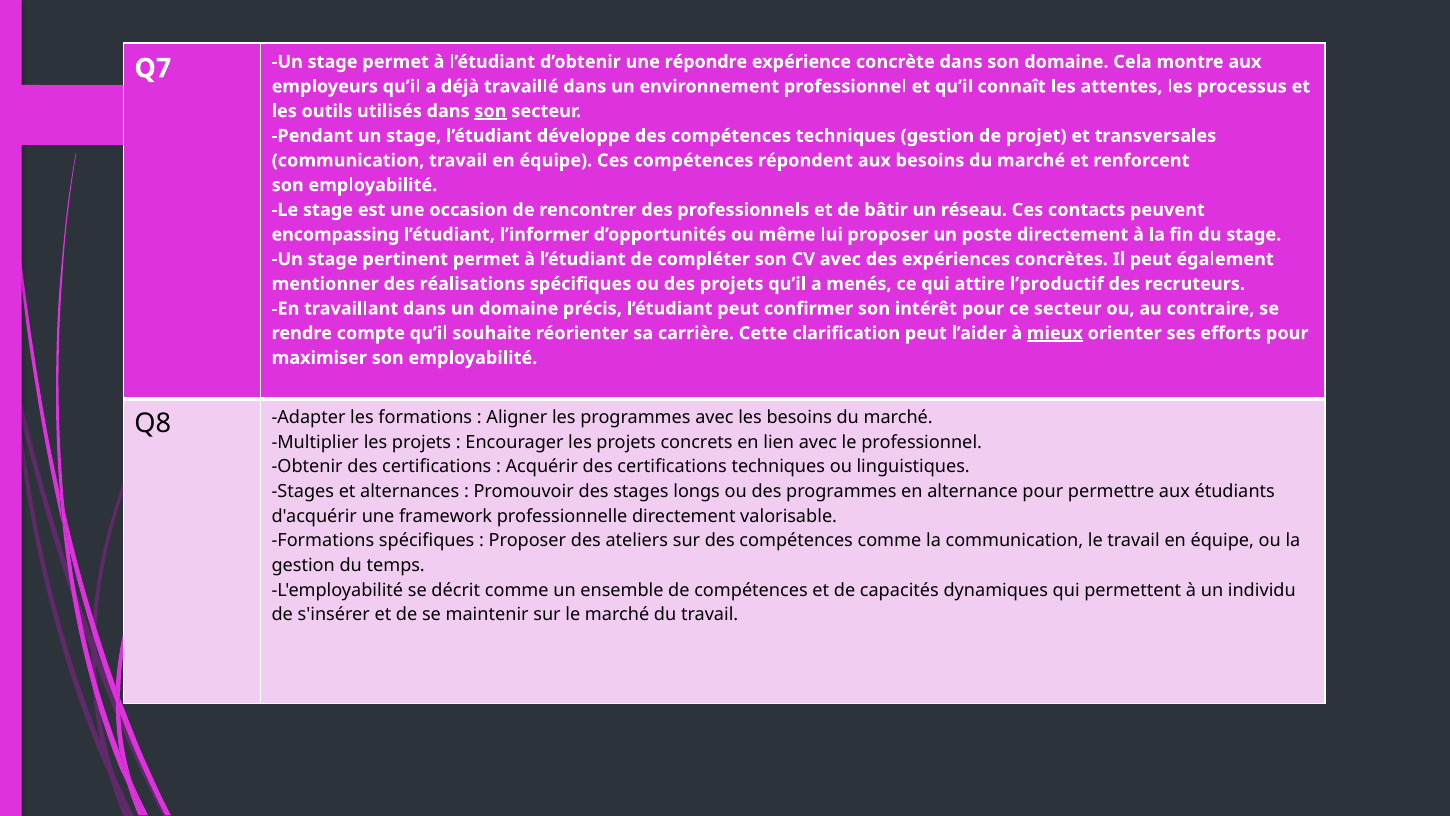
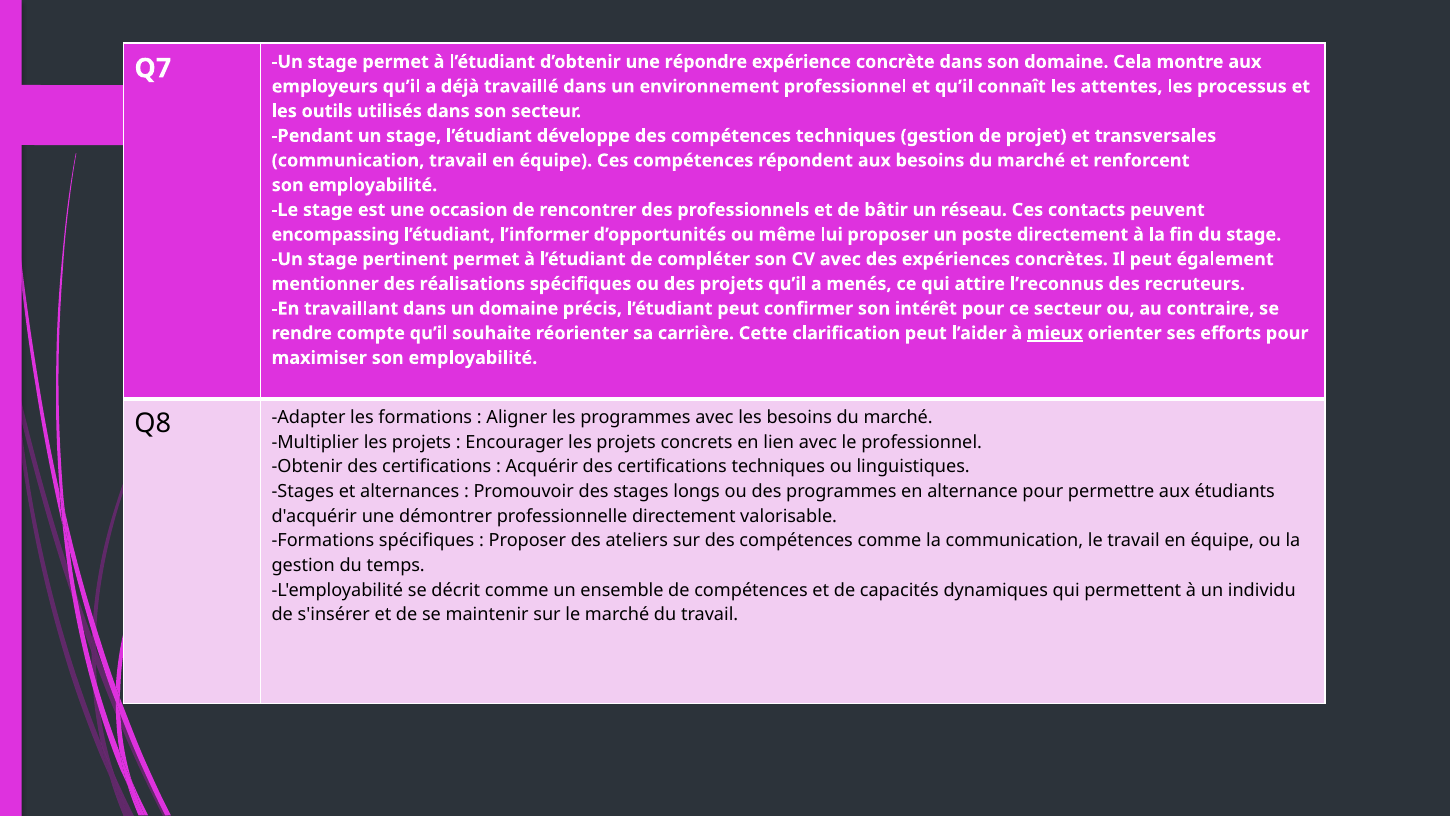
son underline: present -> none (490, 111)
l’productif: l’productif -> l’reconnus (1057, 284)
framework: framework -> démontrer (446, 516)
